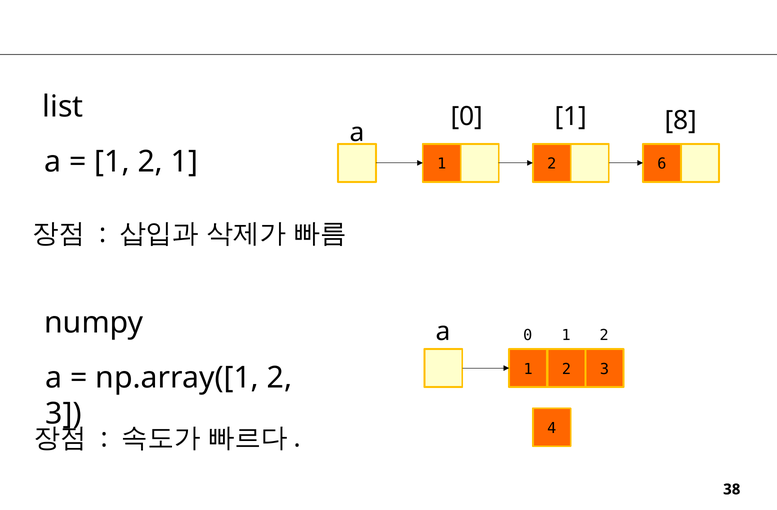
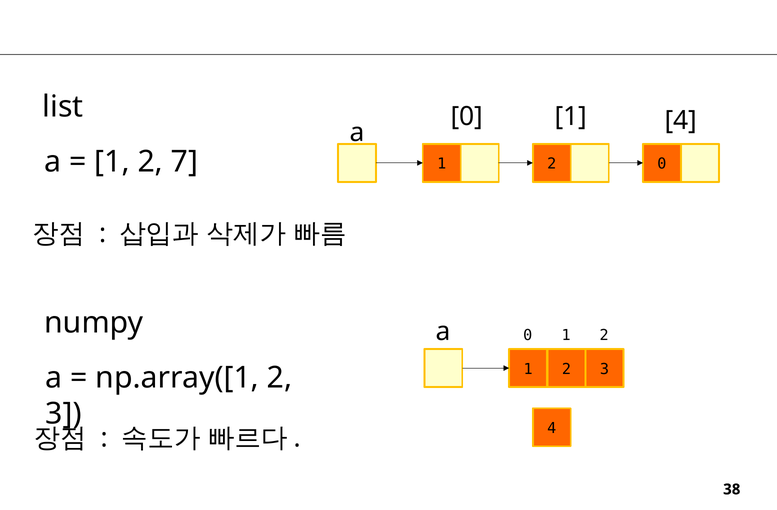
1 8: 8 -> 4 (681, 121)
2 1: 1 -> 7 (184, 162)
2 6: 6 -> 0 (662, 164)
